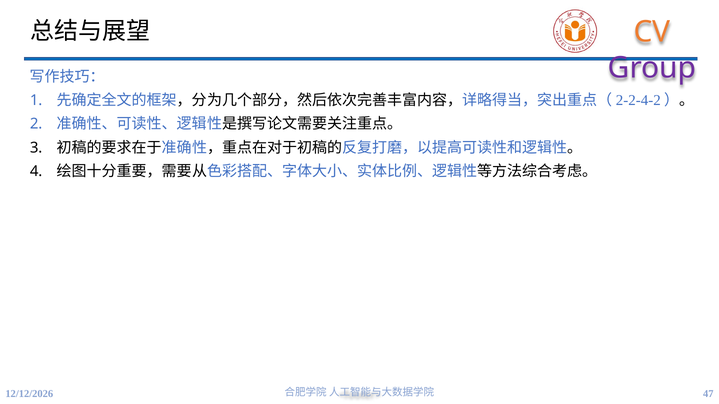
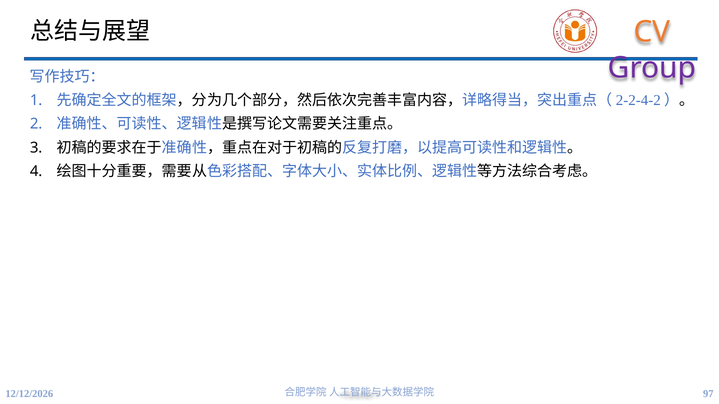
47: 47 -> 97 (708, 394)
